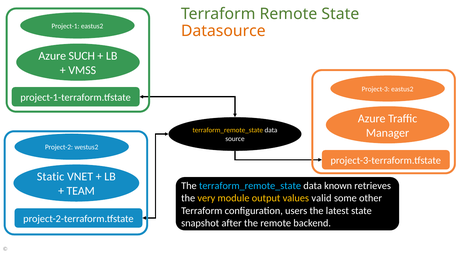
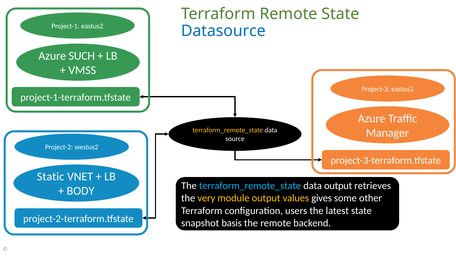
Datasource colour: orange -> blue (223, 31)
data known: known -> output (338, 186)
TEAM: TEAM -> BODY (81, 191)
valid: valid -> gives (322, 198)
after: after -> basis (232, 223)
